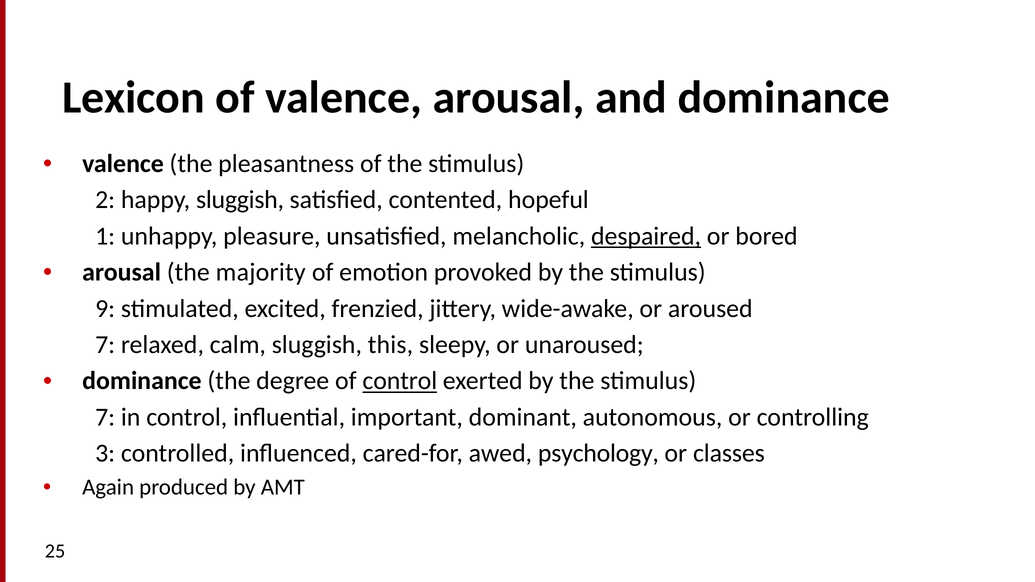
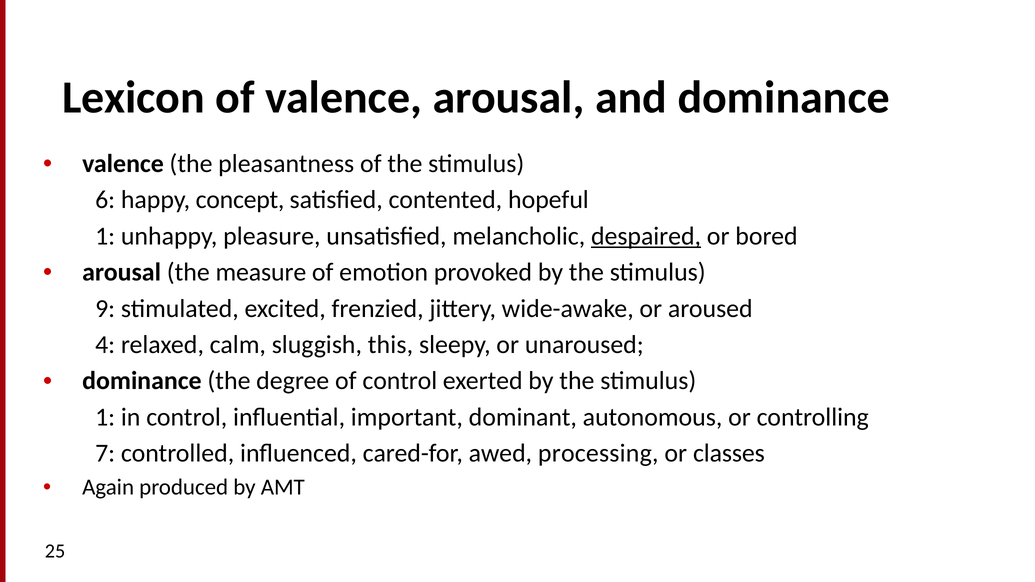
2: 2 -> 6 (105, 200)
happy sluggish: sluggish -> concept (240, 200)
majority: majority -> measure (261, 272)
7: 7 -> 4 (105, 345)
control underline: present -> none (400, 381)
7: 7 -> 1 (105, 417)
3: 3 -> 7 (105, 454)
psychology: psychology -> processing (598, 454)
